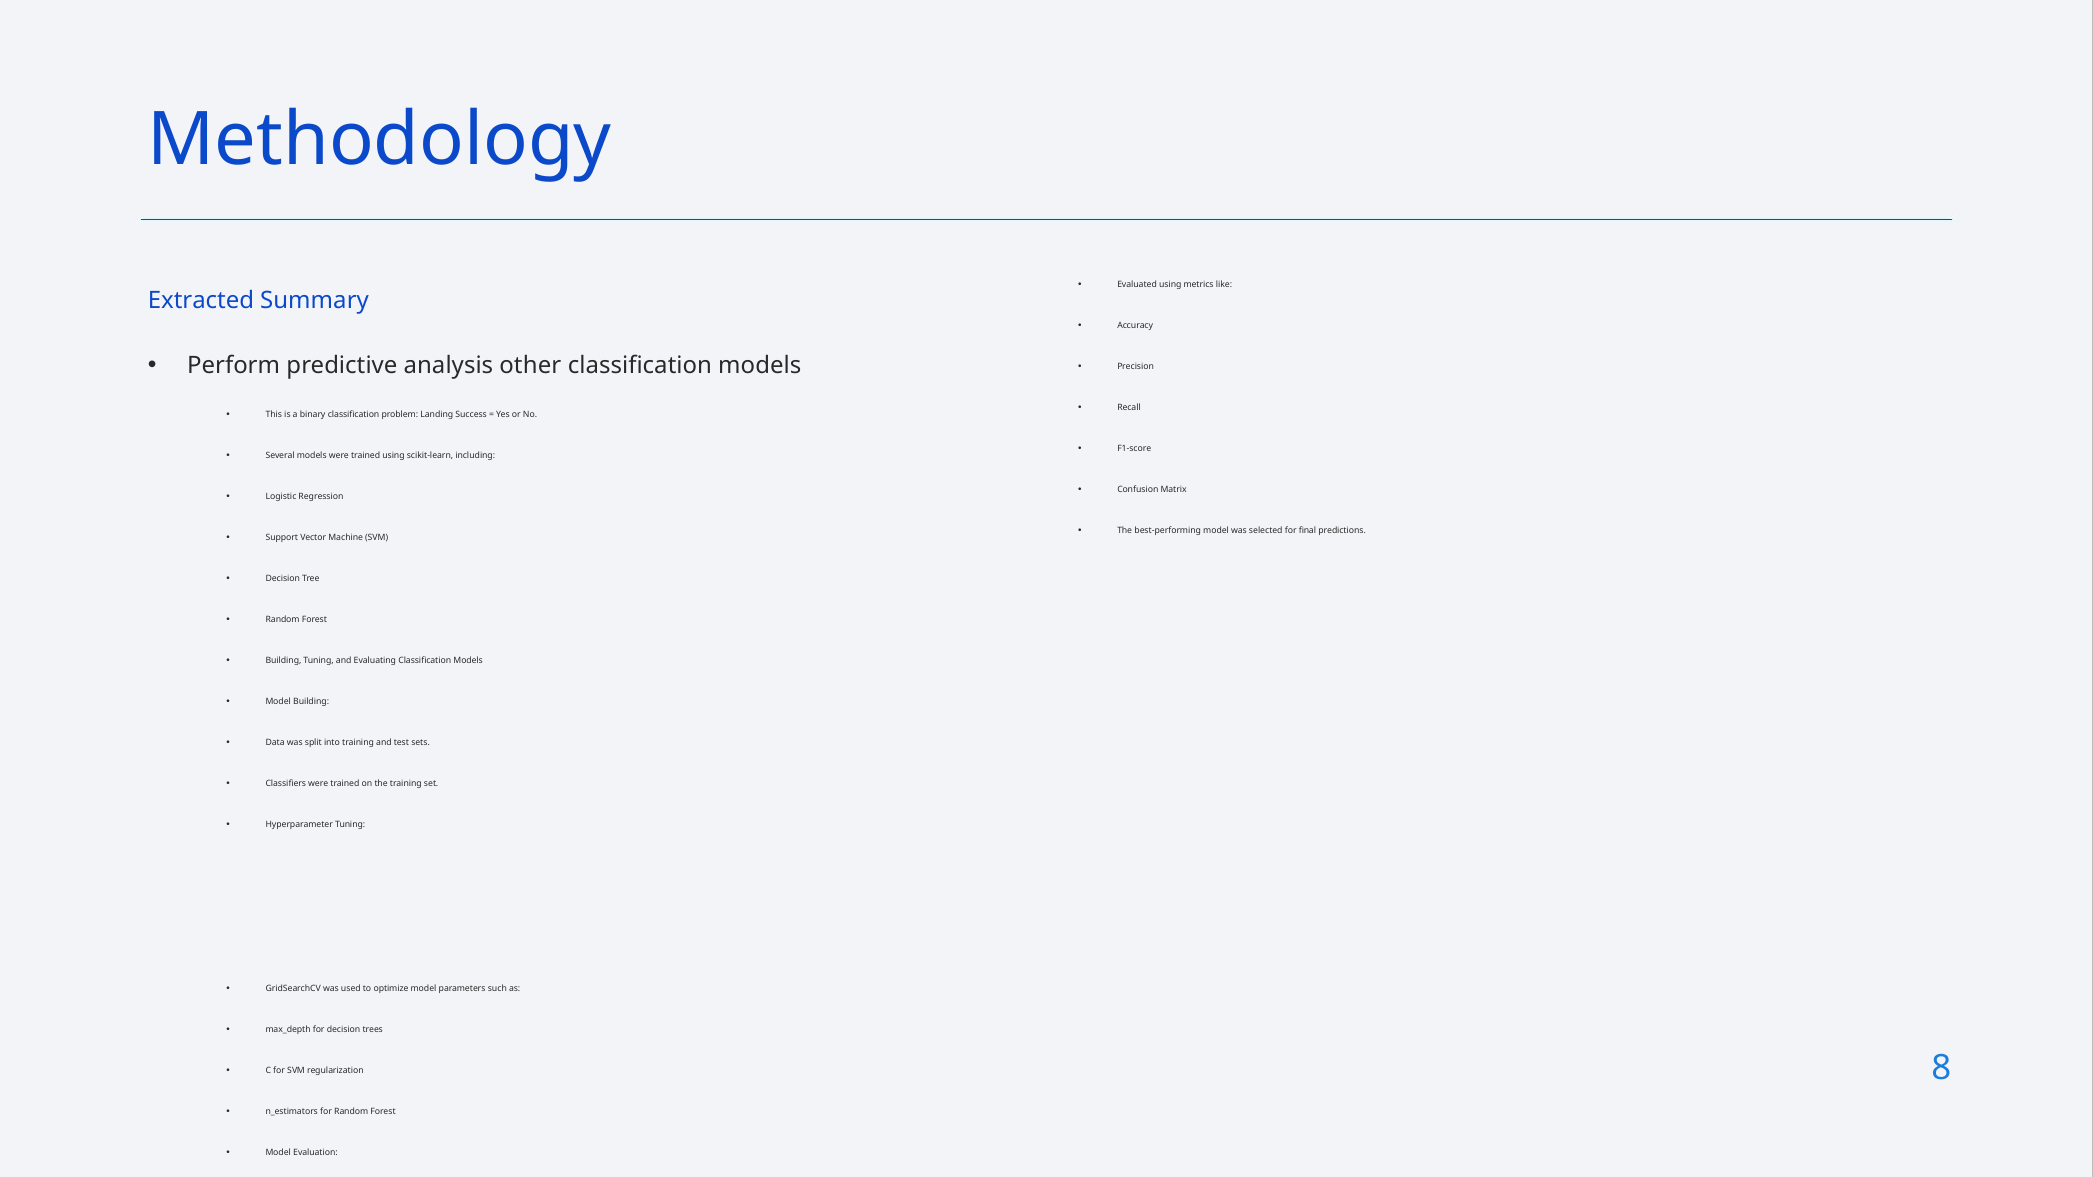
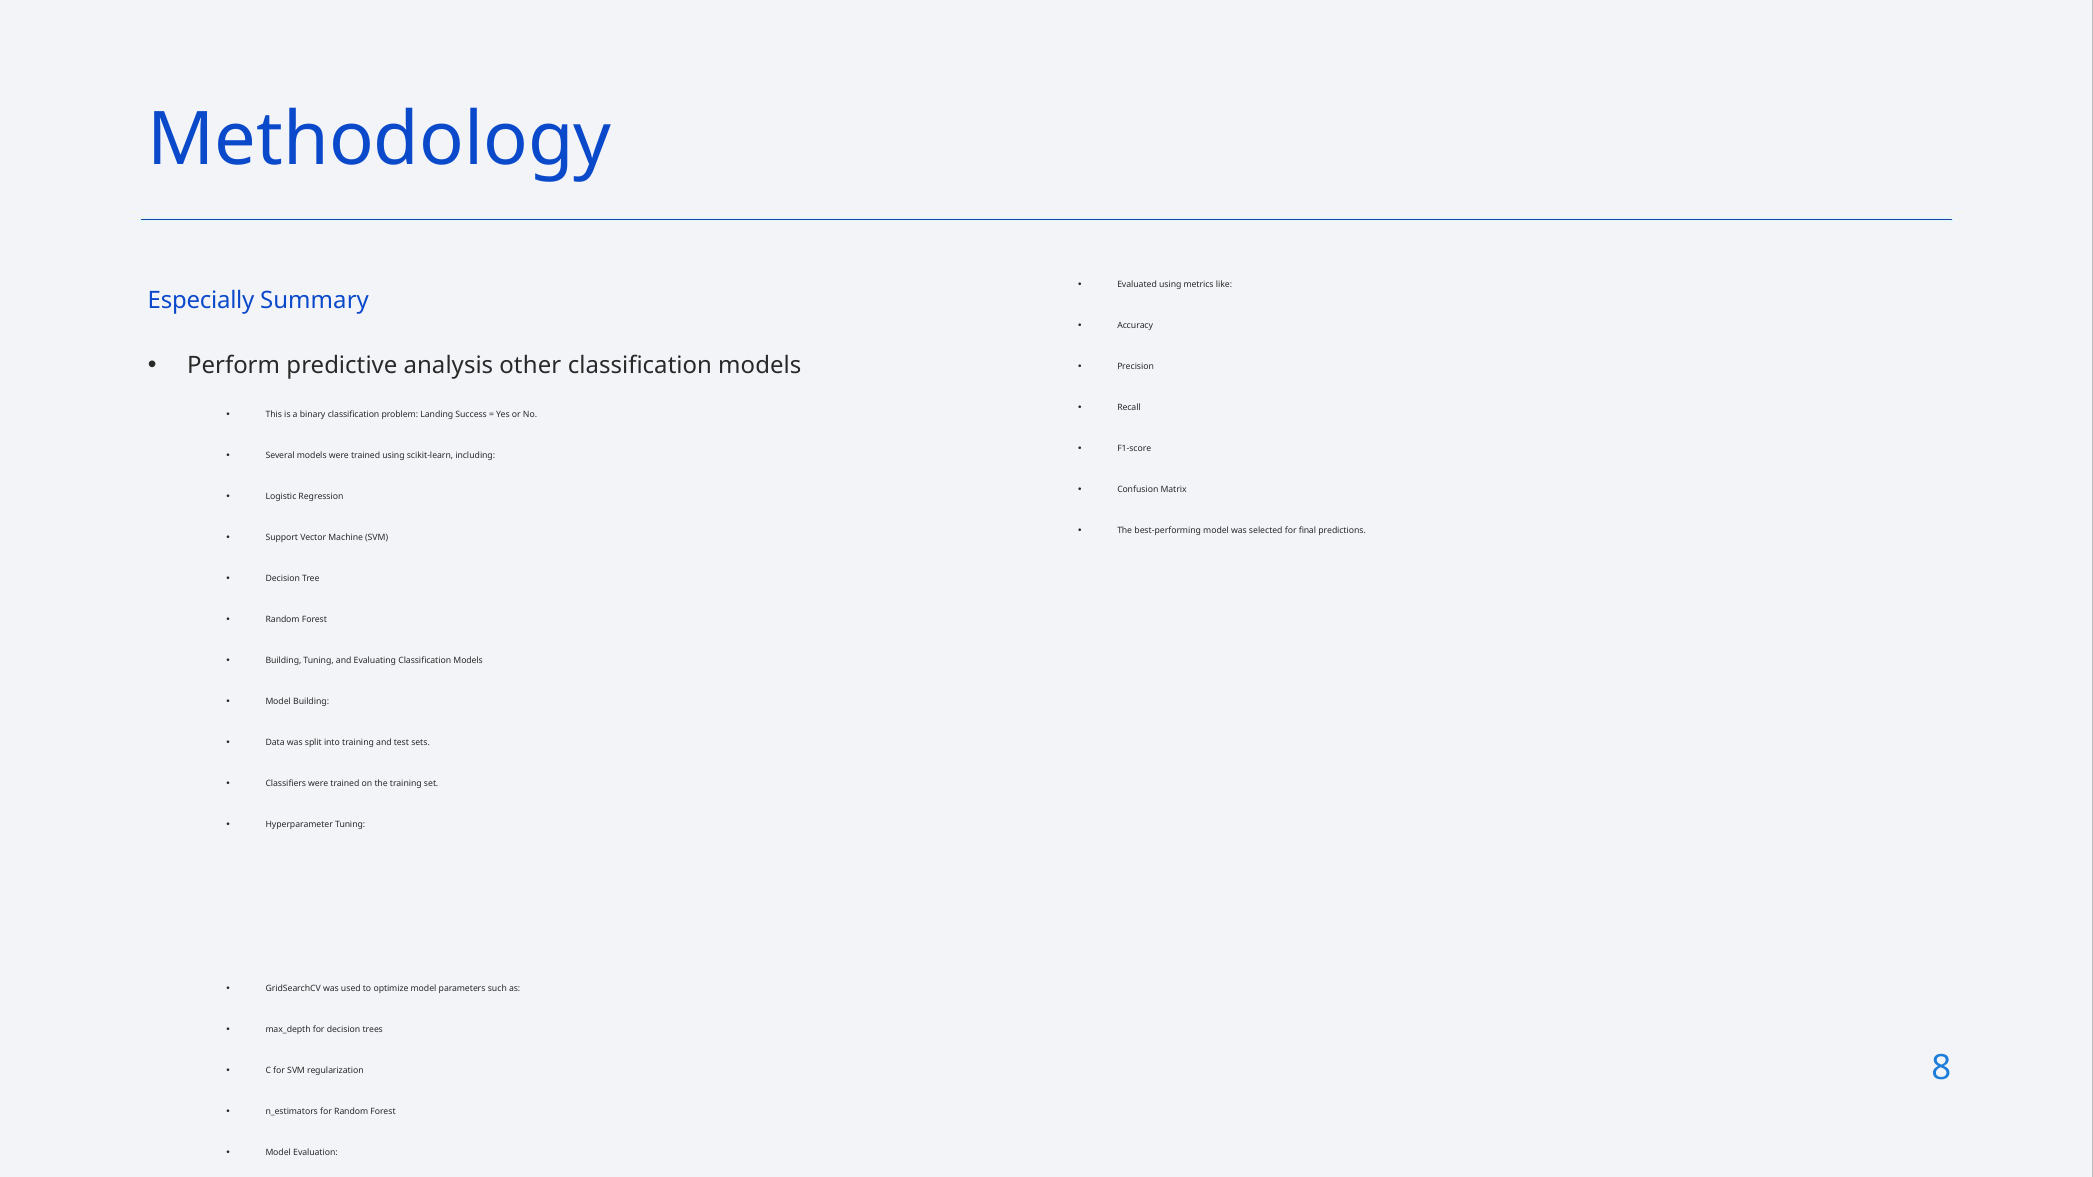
Extracted: Extracted -> Especially (201, 301)
